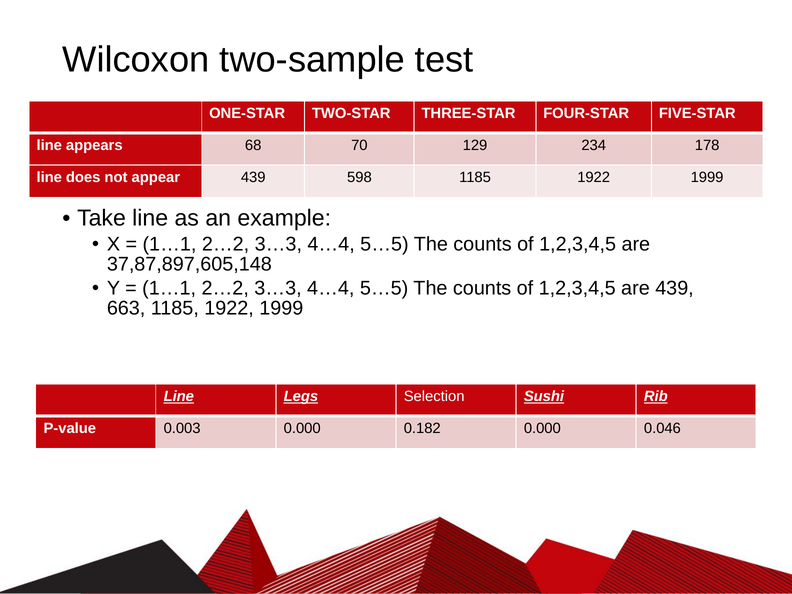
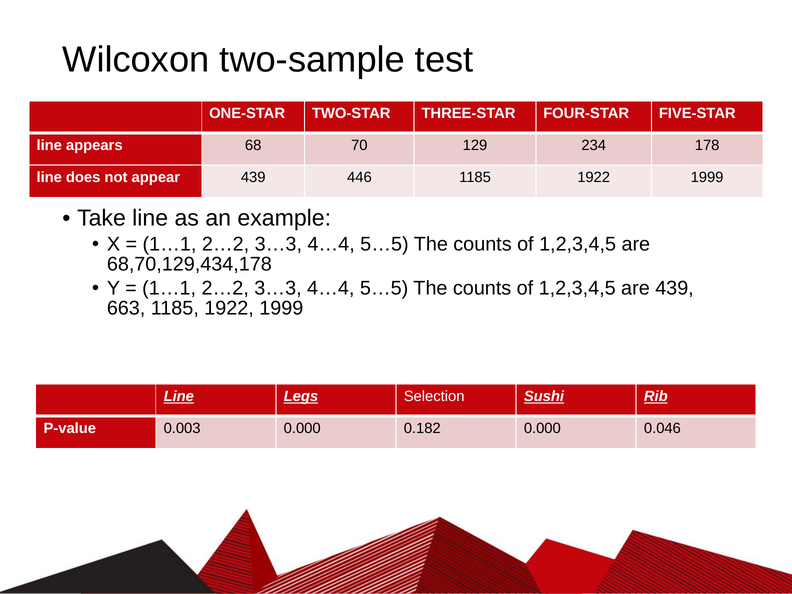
598: 598 -> 446 (359, 178)
37,87,897,605,148: 37,87,897,605,148 -> 68,70,129,434,178 (189, 264)
